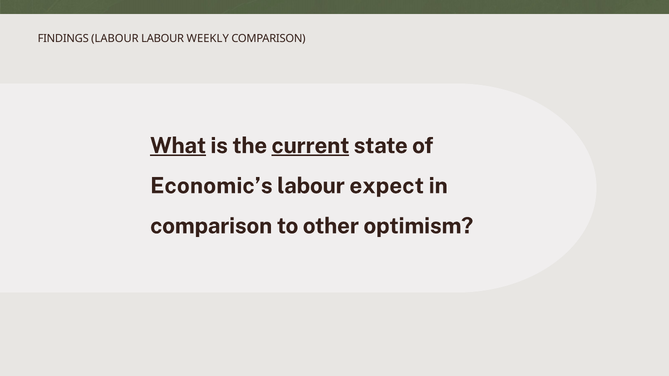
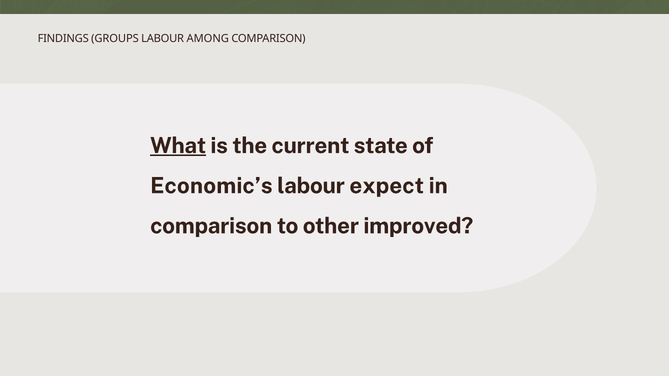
FINDINGS LABOUR: LABOUR -> GROUPS (115, 39)
WEEKLY: WEEKLY -> AMONG (208, 39)
current underline: present -> none (310, 146)
optimism: optimism -> improved (418, 226)
